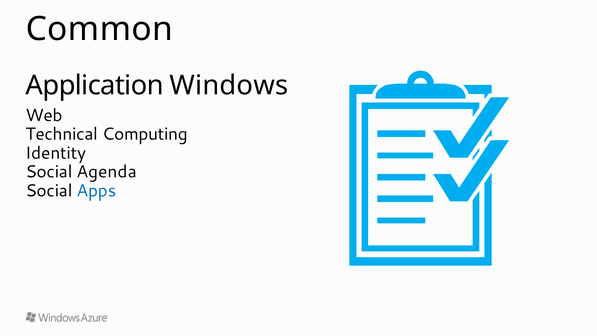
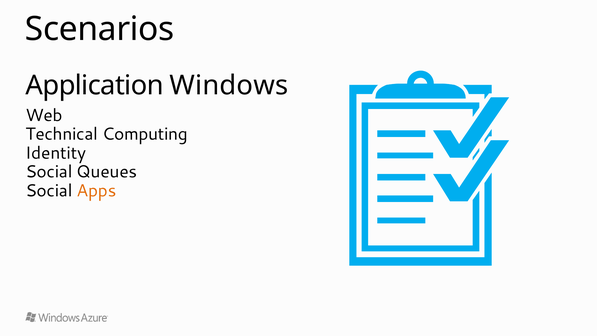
Common: Common -> Scenarios (100, 29)
Agenda: Agenda -> Queues (107, 172)
Apps colour: blue -> orange (96, 191)
